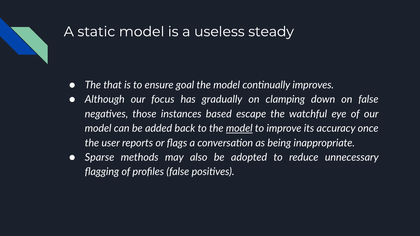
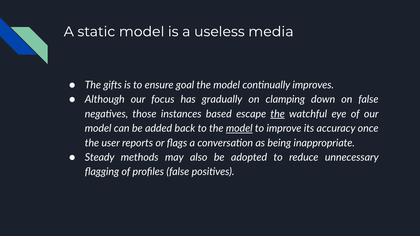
steady: steady -> media (271, 32)
that: that -> gifts (113, 85)
the underline: none -> present (278, 114)
Sparse: Sparse -> Steady (100, 158)
